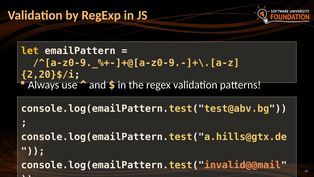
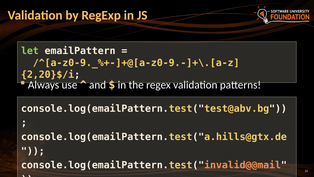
let colour: yellow -> light green (30, 51)
